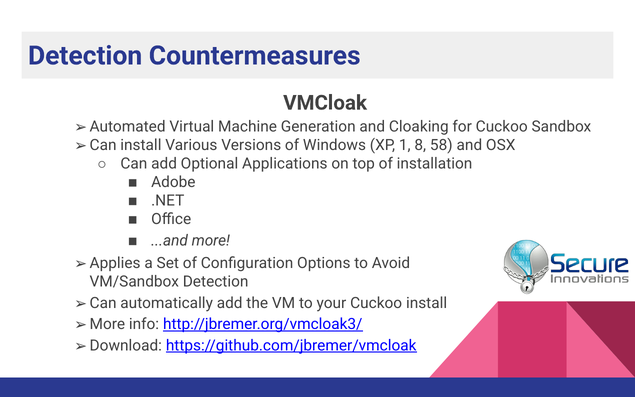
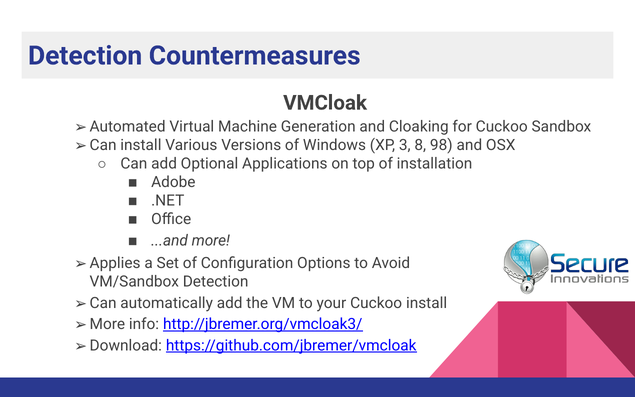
1: 1 -> 3 (405, 145)
58: 58 -> 98 (441, 145)
